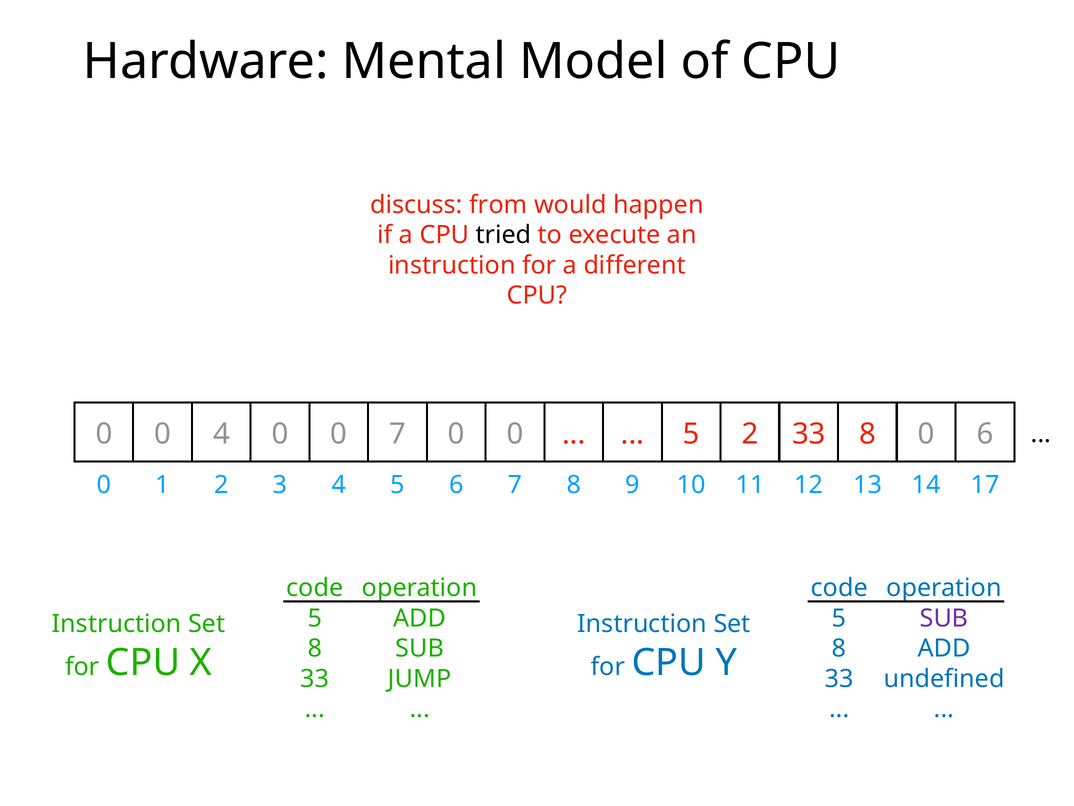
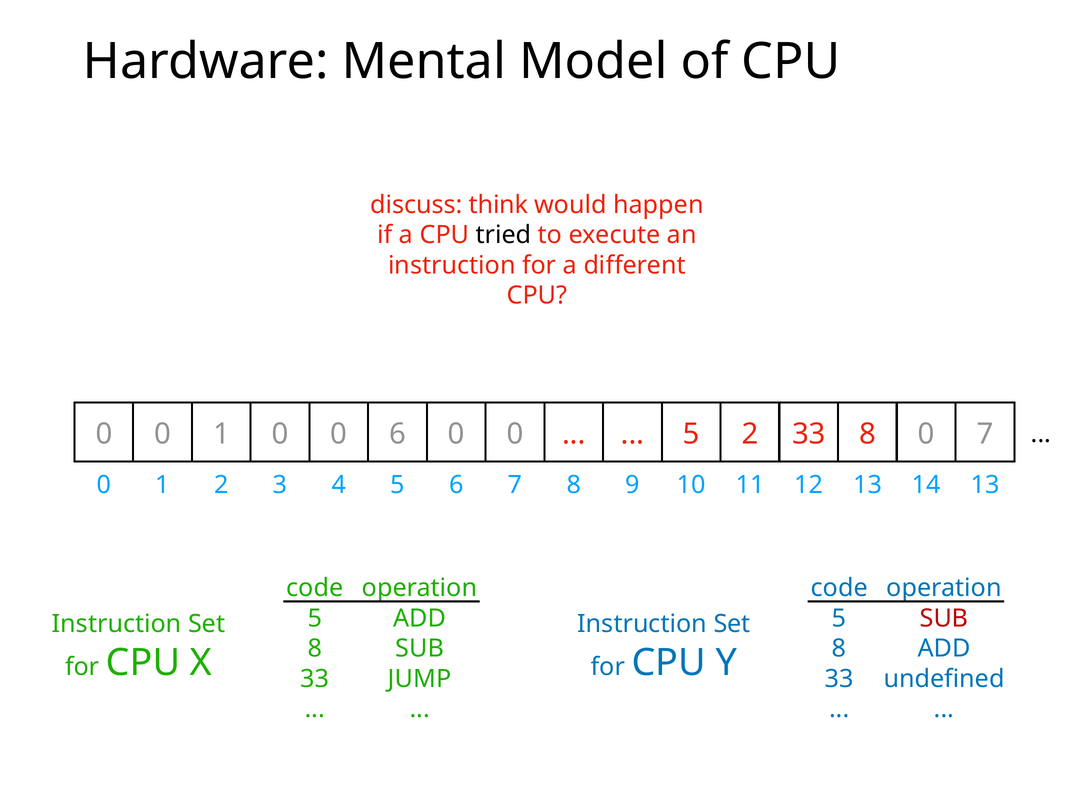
from: from -> think (499, 205)
0 4: 4 -> 1 (221, 434)
0 0 7: 7 -> 6 (398, 434)
8 0 6: 6 -> 7 (985, 434)
6 17: 17 -> 13 (985, 485)
SUB colour: purple -> red (944, 618)
